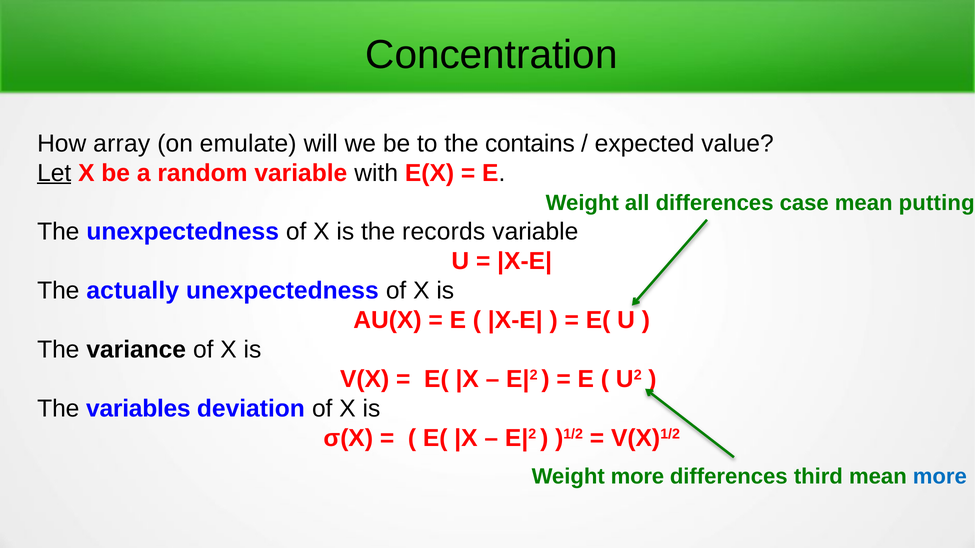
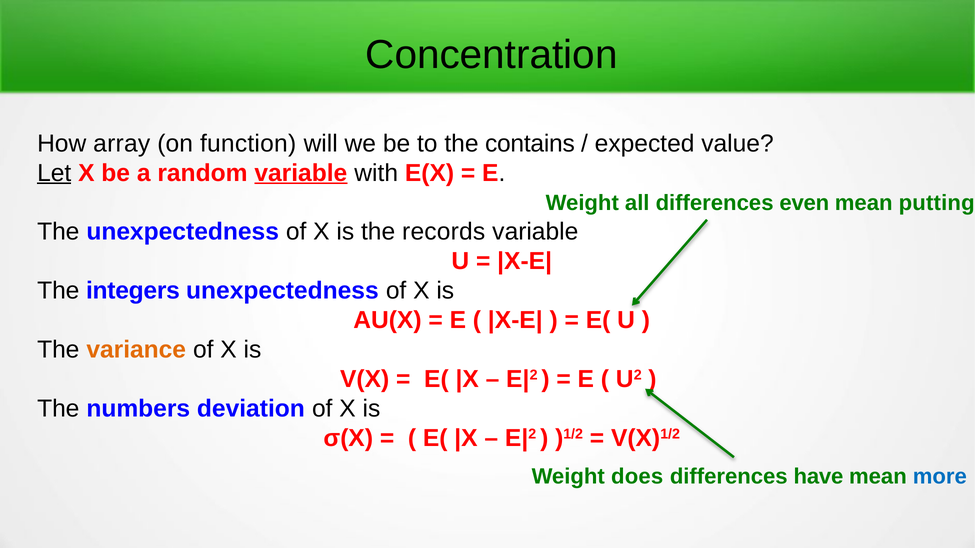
emulate: emulate -> function (248, 144)
variable underline: none -> present (301, 173)
case: case -> even (804, 203)
actually: actually -> integers (133, 291)
variance colour: black -> orange (136, 350)
variables: variables -> numbers (138, 409)
Weight more: more -> does (637, 477)
third: third -> have (818, 477)
